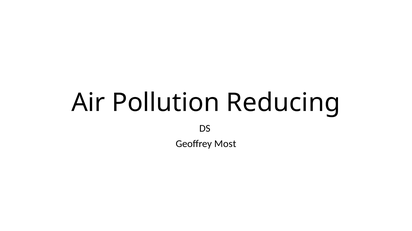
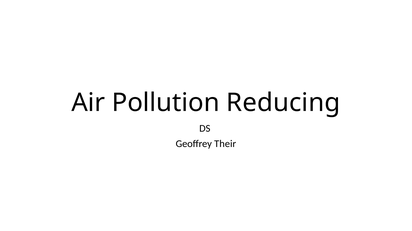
Most: Most -> Their (225, 144)
